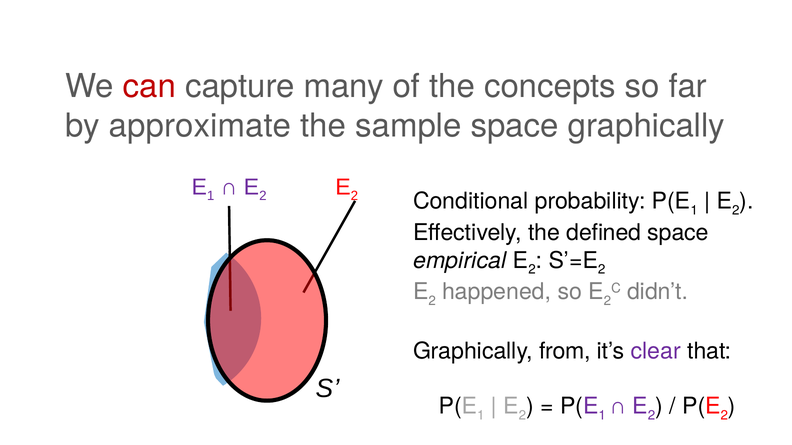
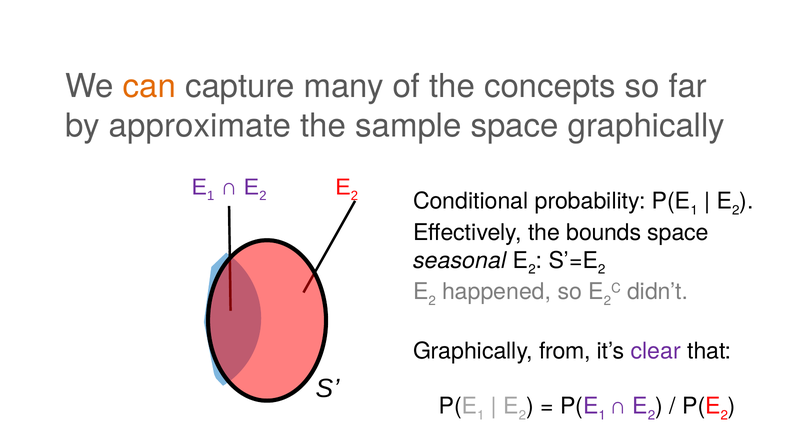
can colour: red -> orange (149, 86)
defined: defined -> bounds (604, 233)
empirical: empirical -> seasonal (460, 261)
